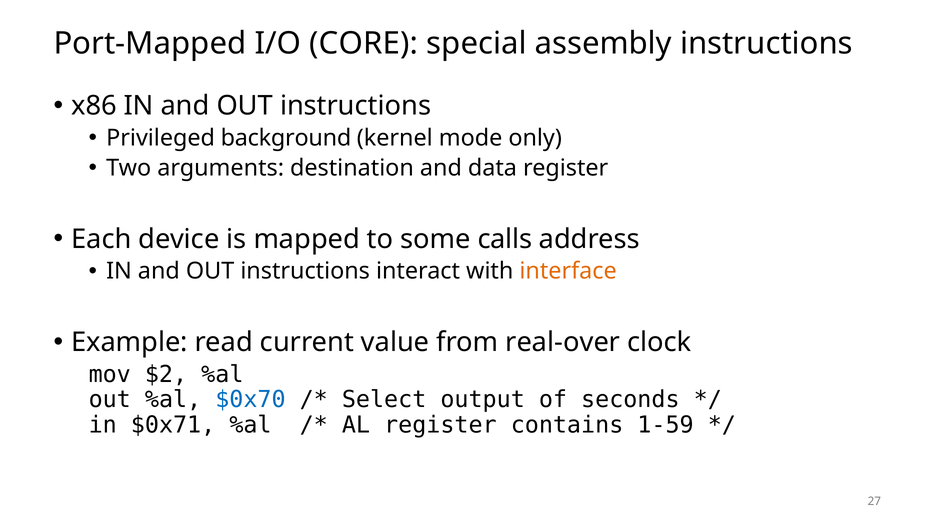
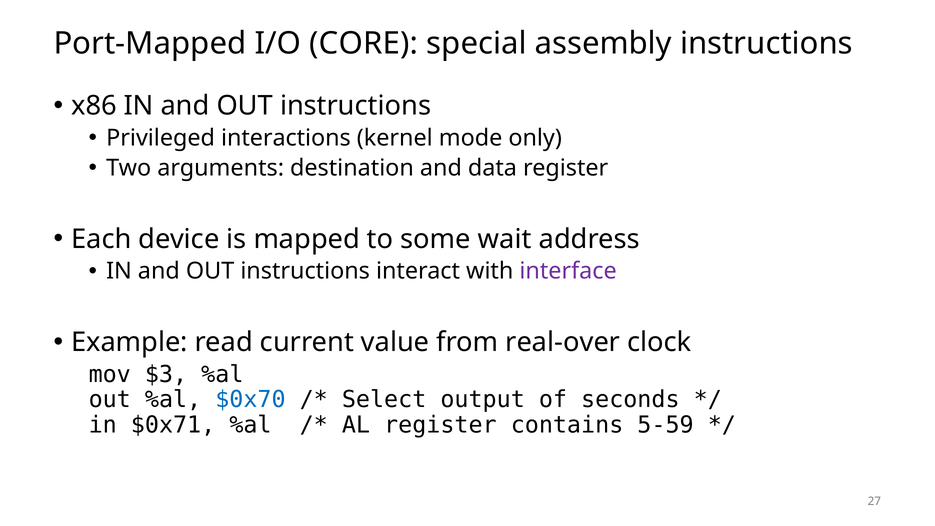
background: background -> interactions (286, 138)
calls: calls -> wait (505, 239)
interface colour: orange -> purple (568, 271)
$2: $2 -> $3 (166, 374)
1-59: 1-59 -> 5-59 (666, 425)
